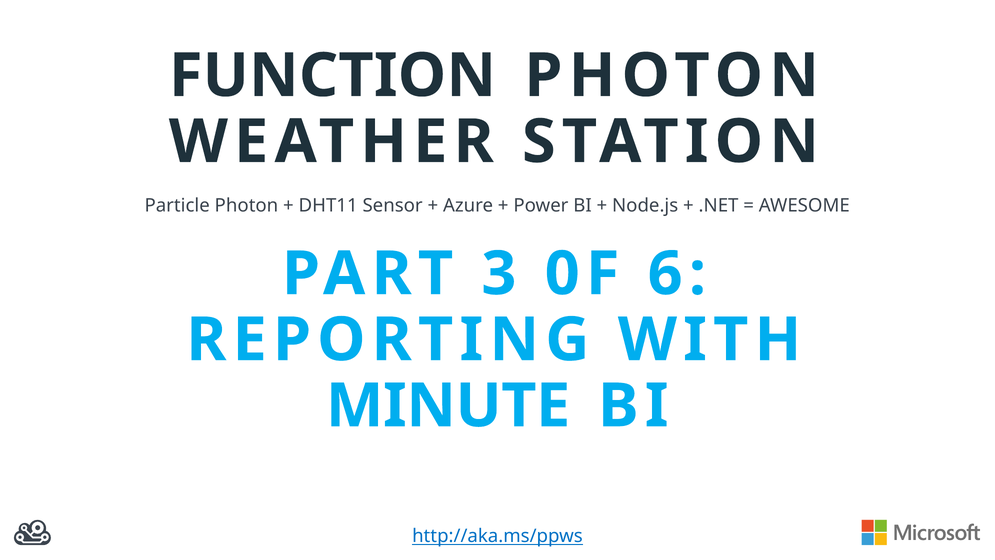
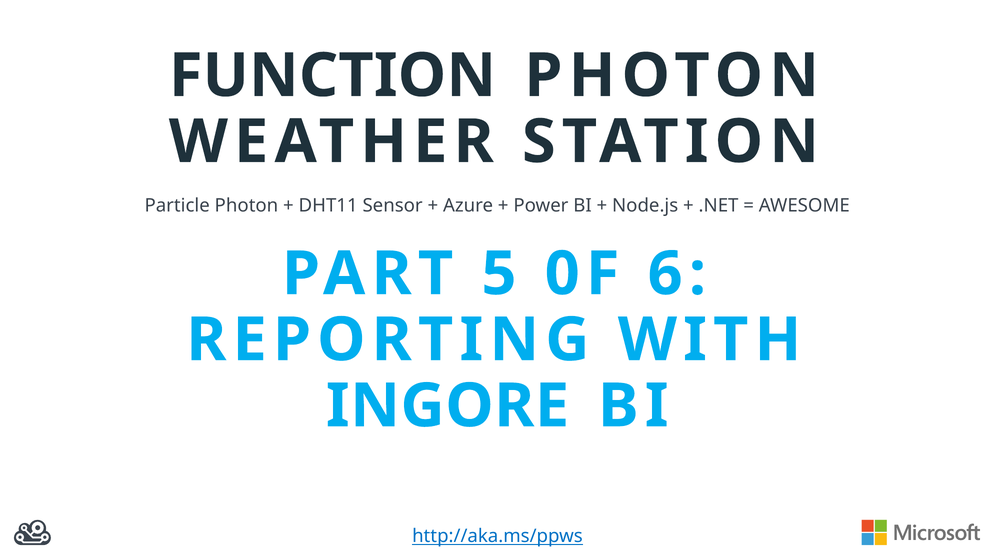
3: 3 -> 5 (499, 274)
MINUTE: MINUTE -> INGORE (448, 406)
